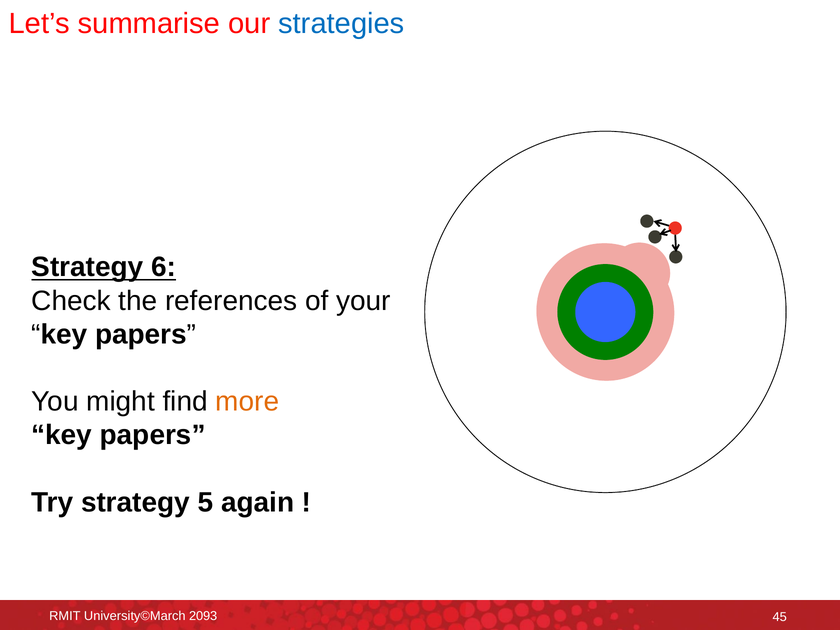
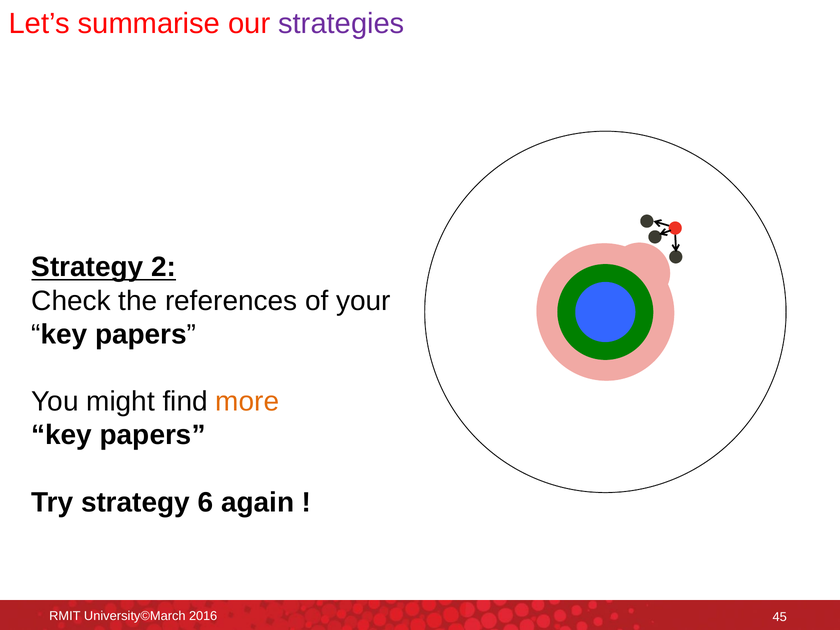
strategies colour: blue -> purple (341, 24)
6: 6 -> 2 (164, 267)
5: 5 -> 6 (205, 502)
2093: 2093 -> 2016 (203, 616)
